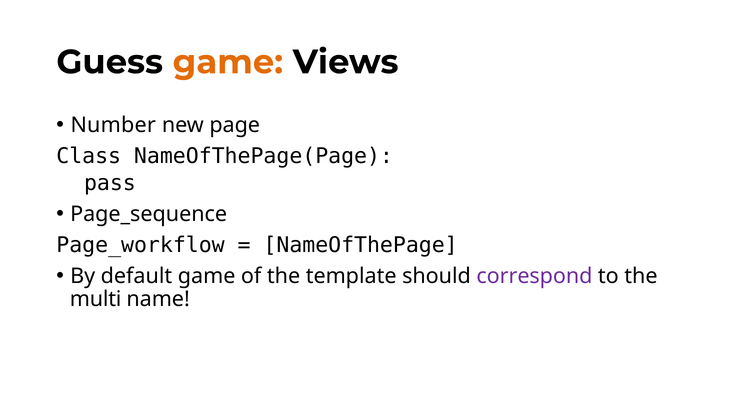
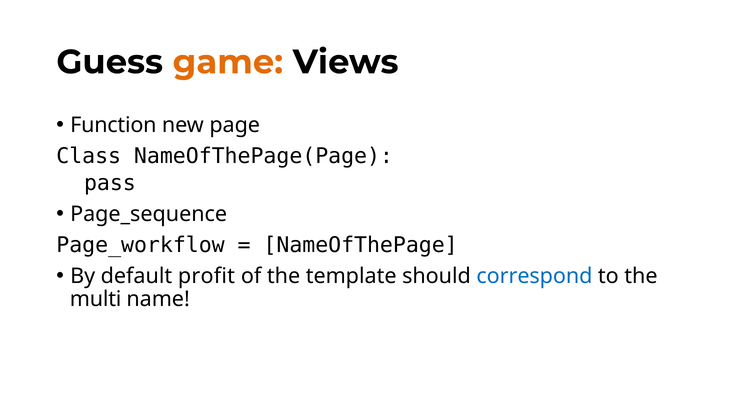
Number: Number -> Function (113, 125)
default game: game -> profit (207, 276)
correspond colour: purple -> blue (534, 276)
